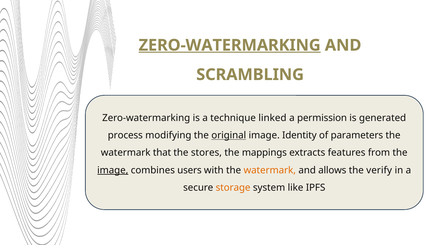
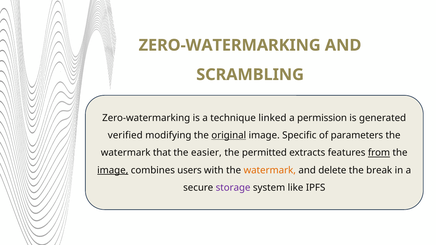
ZERO-WATERMARKING underline: present -> none (230, 45)
process: process -> verified (125, 135)
Identity: Identity -> Specific (299, 135)
stores: stores -> easier (206, 153)
mappings: mappings -> permitted (264, 153)
from underline: none -> present (379, 153)
allows: allows -> delete (332, 170)
verify: verify -> break (379, 170)
storage colour: orange -> purple (233, 188)
